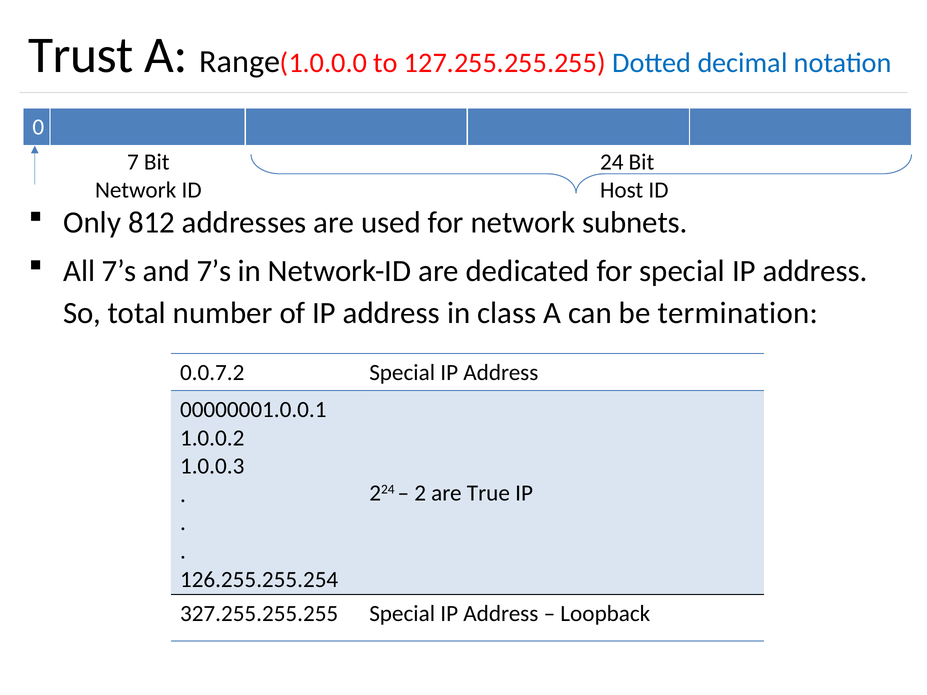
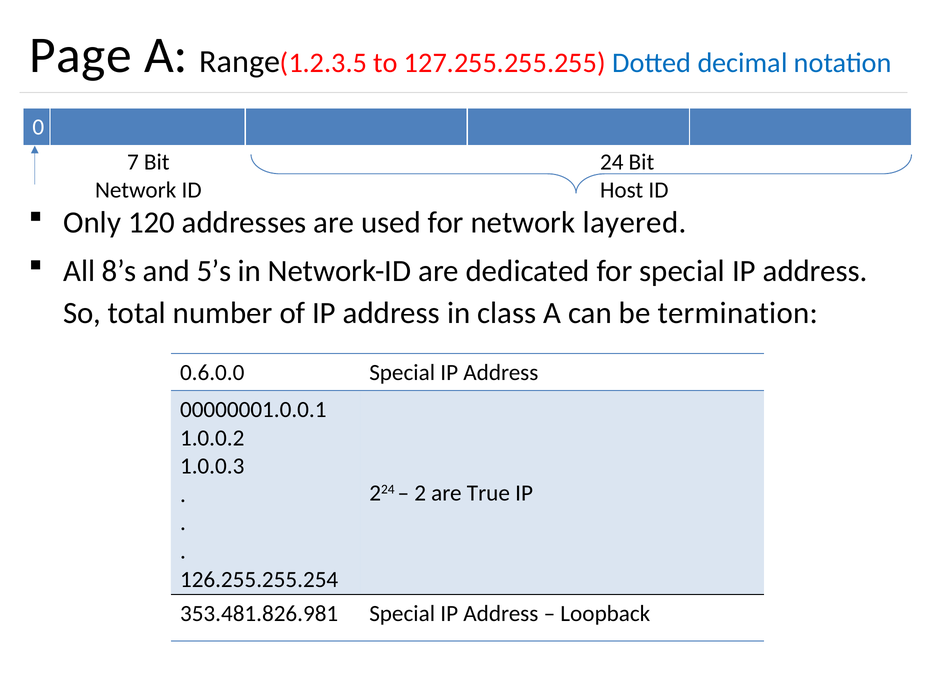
Trust: Trust -> Page (80, 55)
1.0.0.0: 1.0.0.0 -> 1.2.3.5 (324, 63)
812: 812 -> 120 (151, 223)
subnets: subnets -> layered (635, 223)
All 7’s: 7’s -> 8’s (119, 271)
and 7’s: 7’s -> 5’s (214, 271)
0.0.7.2: 0.0.7.2 -> 0.6.0.0 (212, 373)
327.255.255.255: 327.255.255.255 -> 353.481.826.981 (259, 614)
